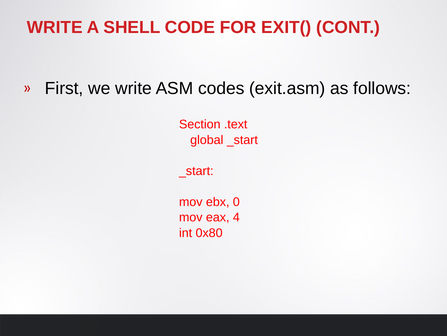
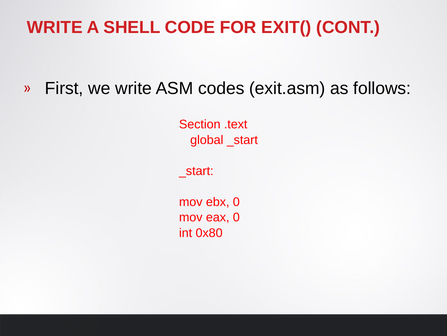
eax 4: 4 -> 0 (236, 217)
